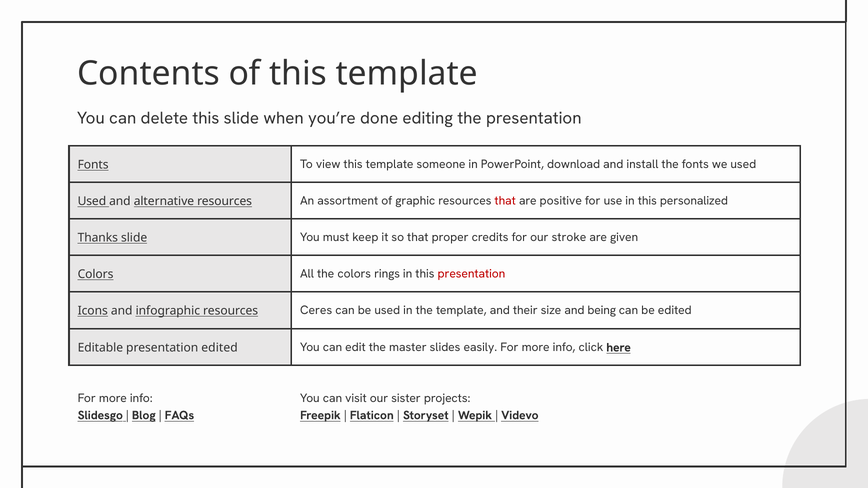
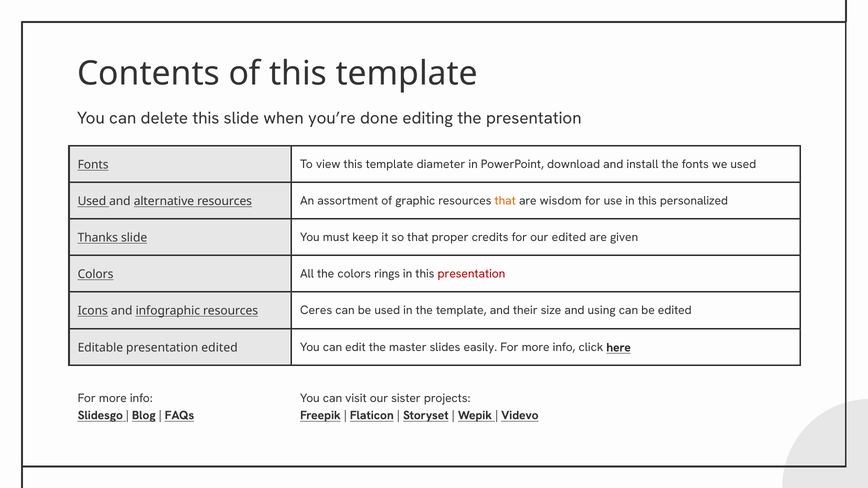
someone: someone -> diameter (441, 164)
that colour: red -> orange (505, 201)
positive: positive -> wisdom (561, 201)
our stroke: stroke -> edited (569, 237)
being: being -> using (602, 311)
